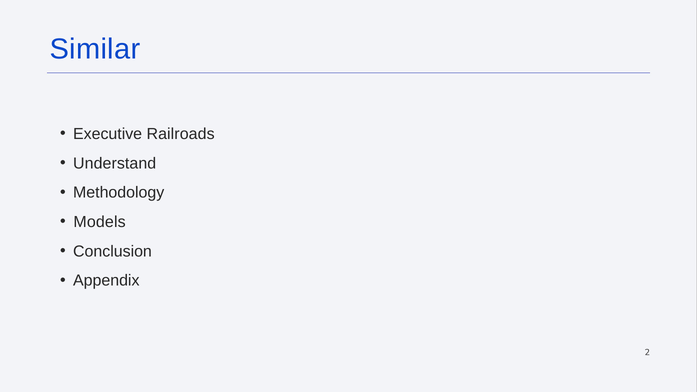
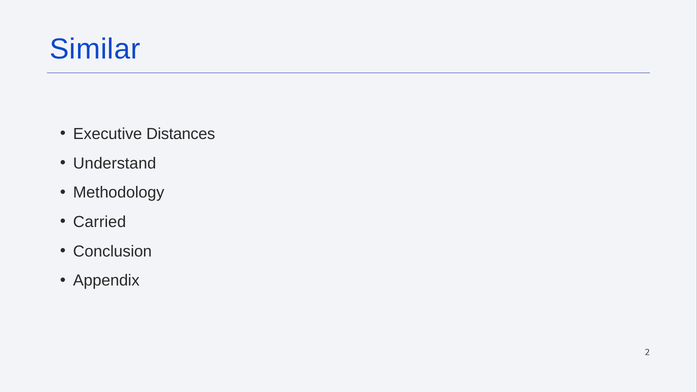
Railroads: Railroads -> Distances (181, 134)
Models: Models -> Carried (100, 222)
